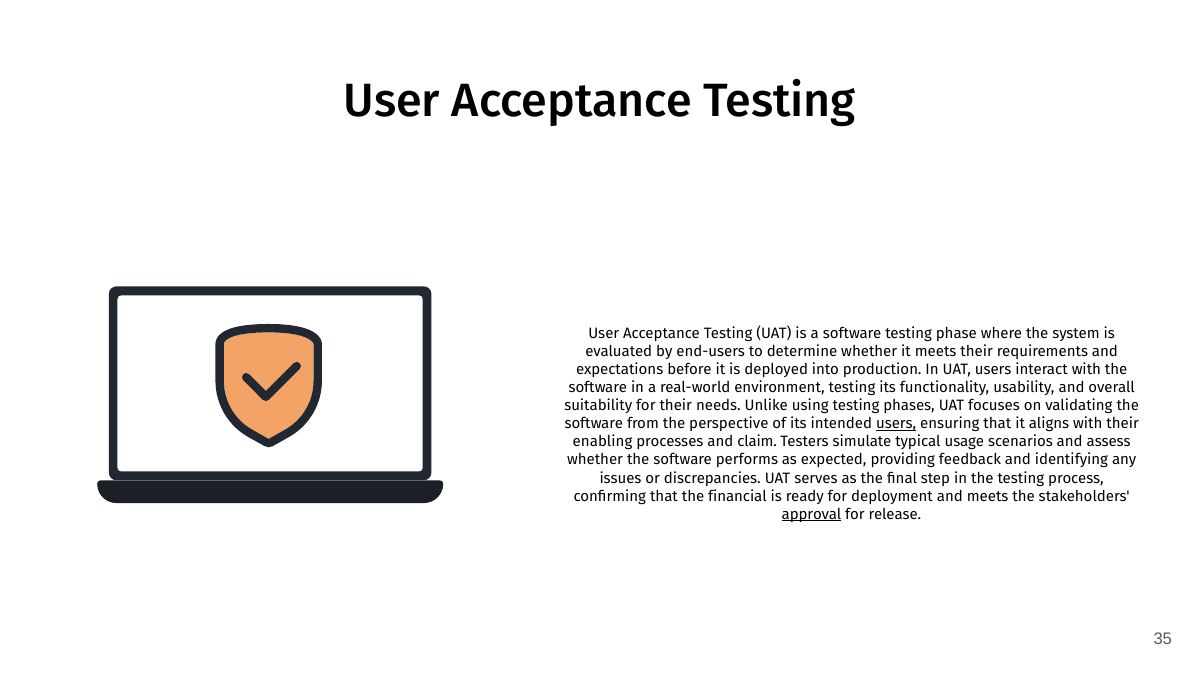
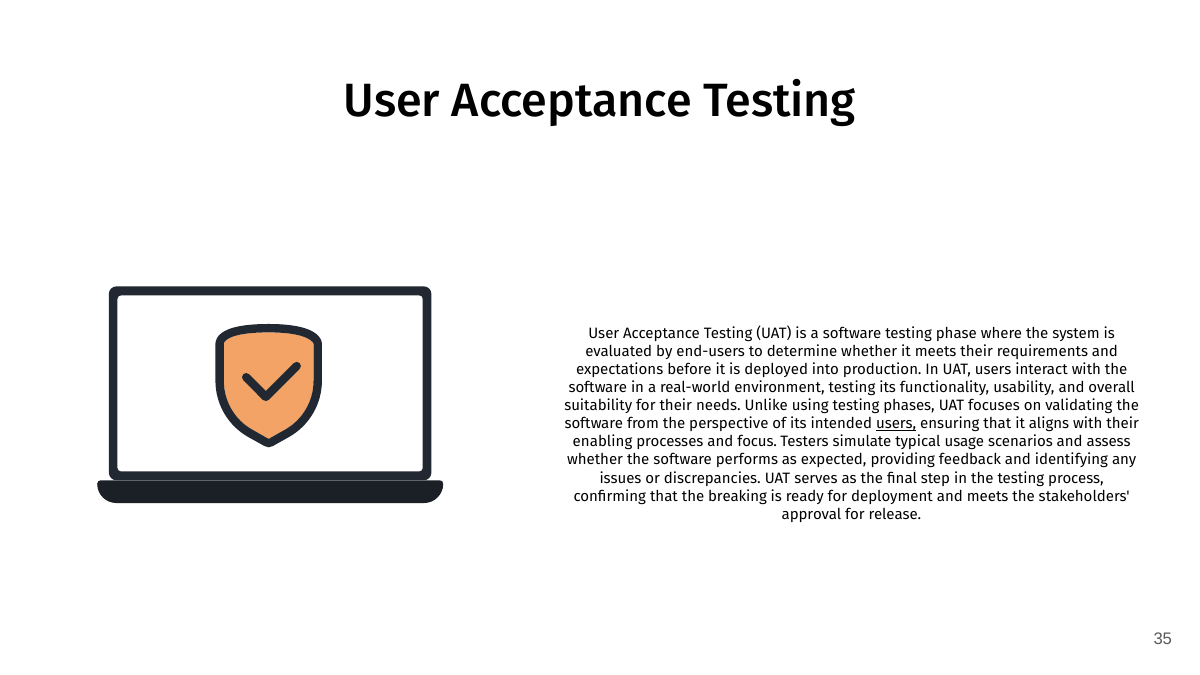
claim: claim -> focus (757, 442)
financial: financial -> breaking (737, 496)
approval underline: present -> none (812, 514)
